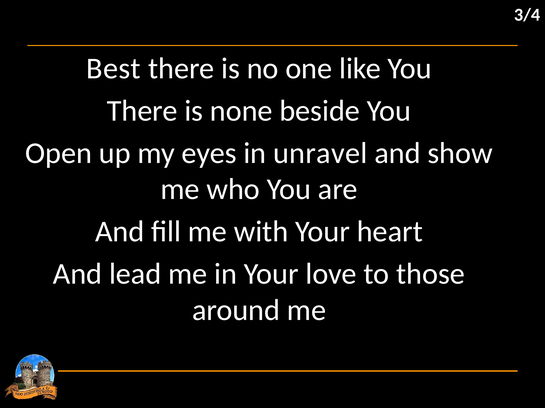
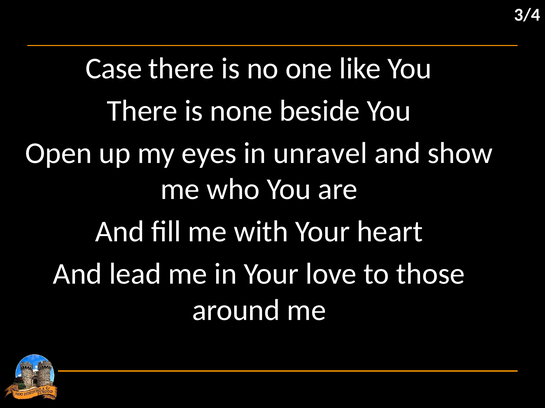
Best: Best -> Case (114, 69)
